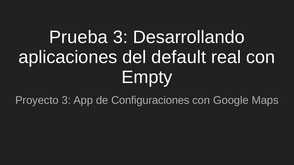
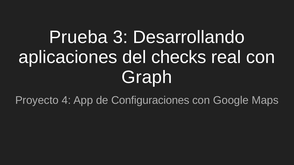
default: default -> checks (179, 57)
Empty: Empty -> Graph (147, 77)
Proyecto 3: 3 -> 4 (66, 100)
